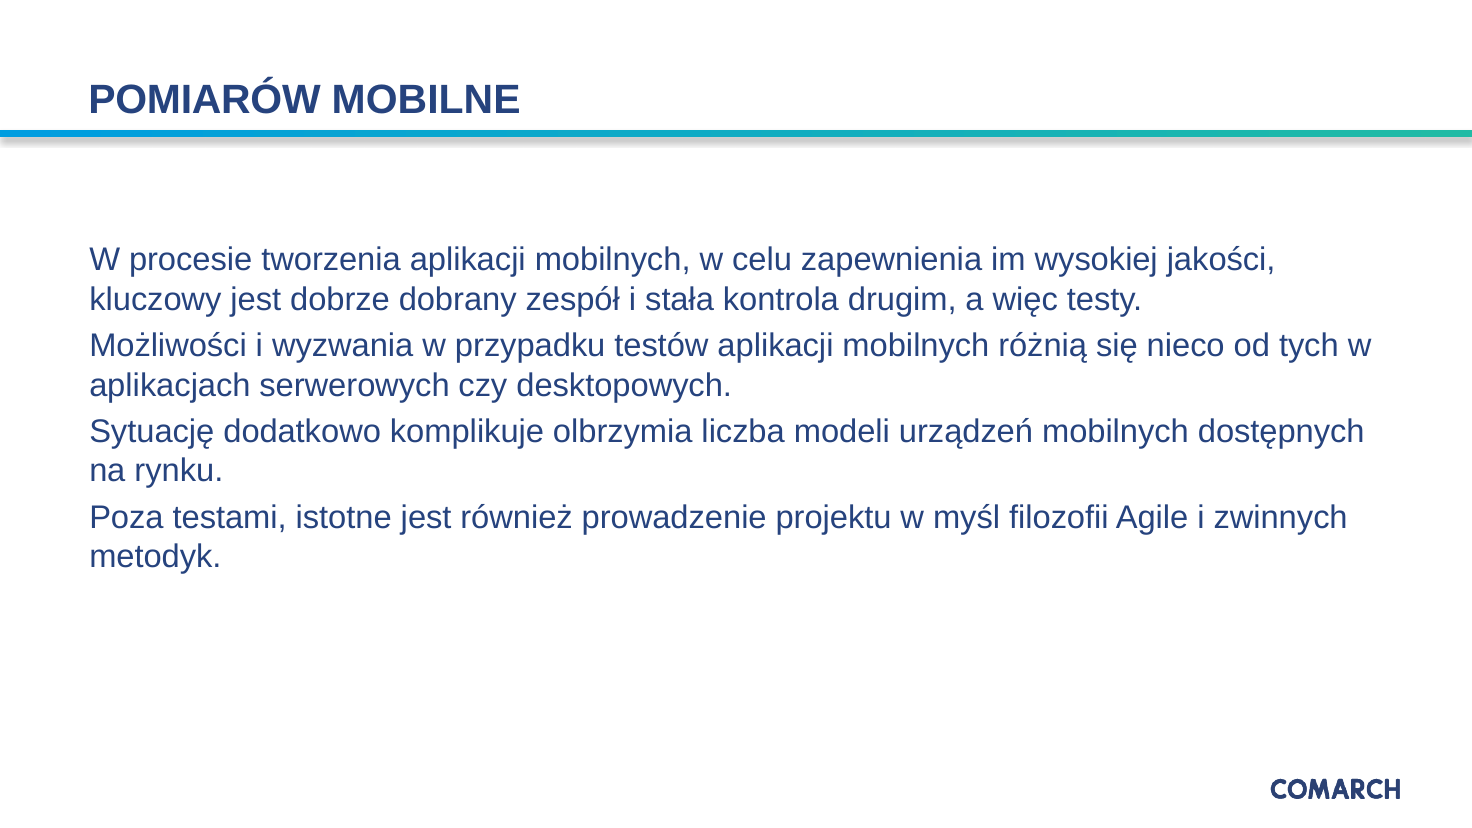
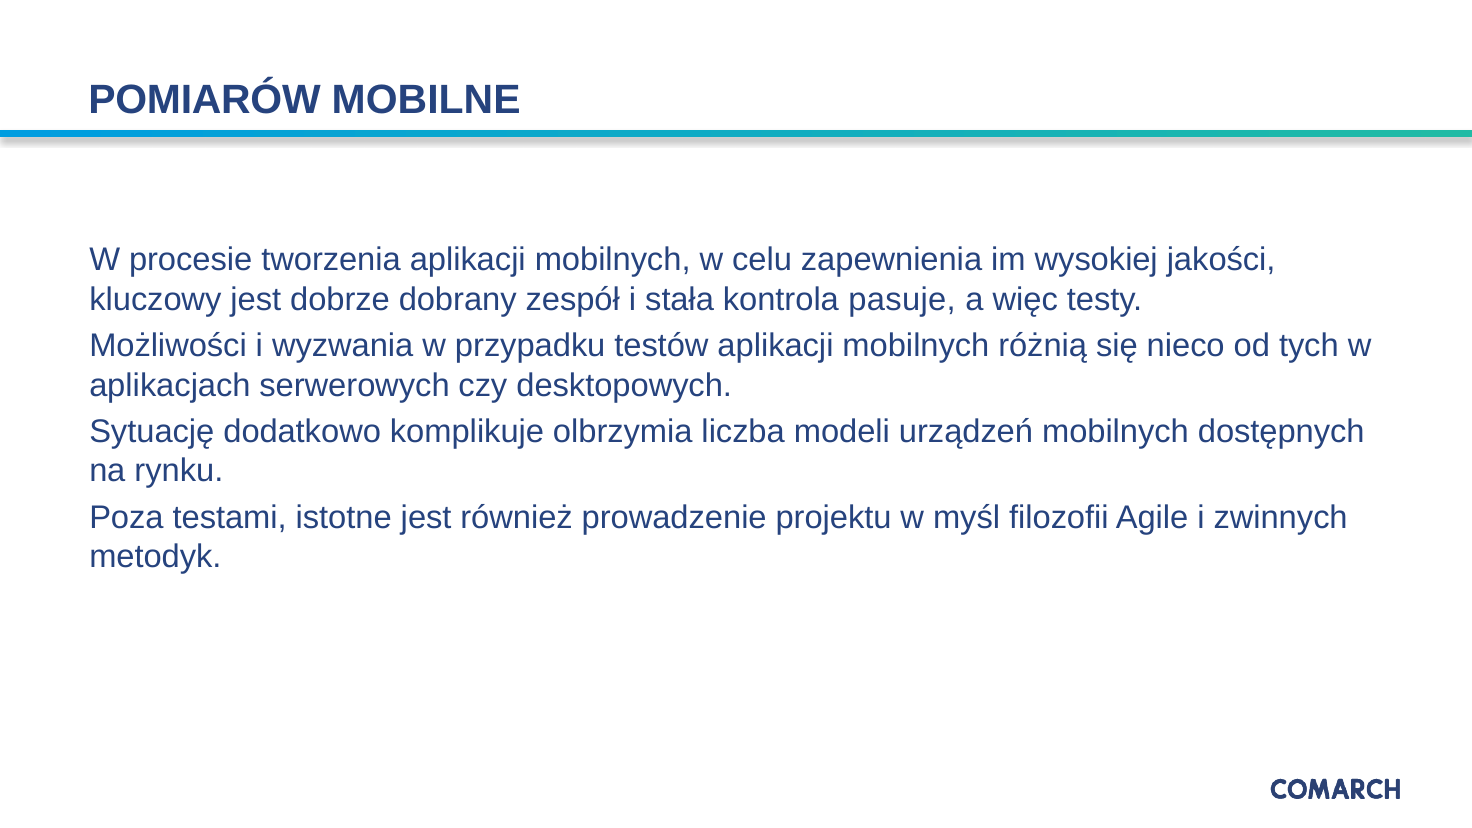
drugim: drugim -> pasuje (902, 299)
